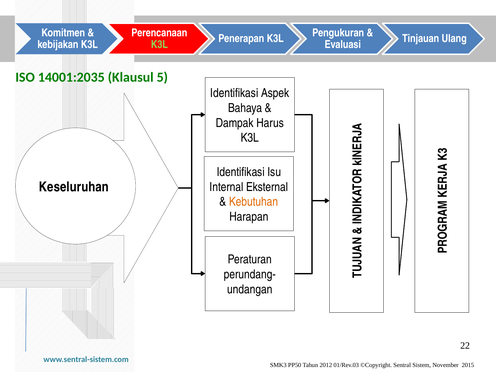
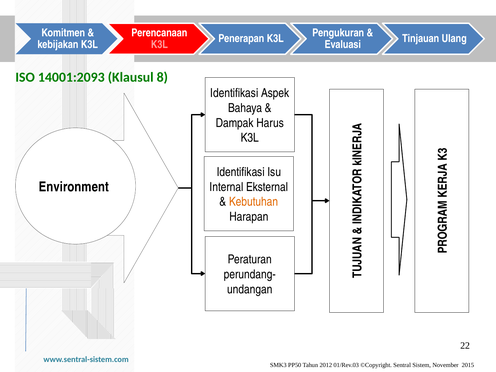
K3L colour: light green -> pink (159, 45)
14001:2035: 14001:2035 -> 14001:2093 (71, 77)
5: 5 -> 8 (162, 77)
Keseluruhan: Keseluruhan -> Environment (74, 187)
